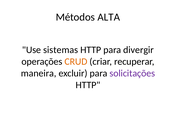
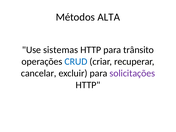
divergir: divergir -> trânsito (139, 50)
CRUD colour: orange -> blue (76, 62)
maneira: maneira -> cancelar (39, 73)
